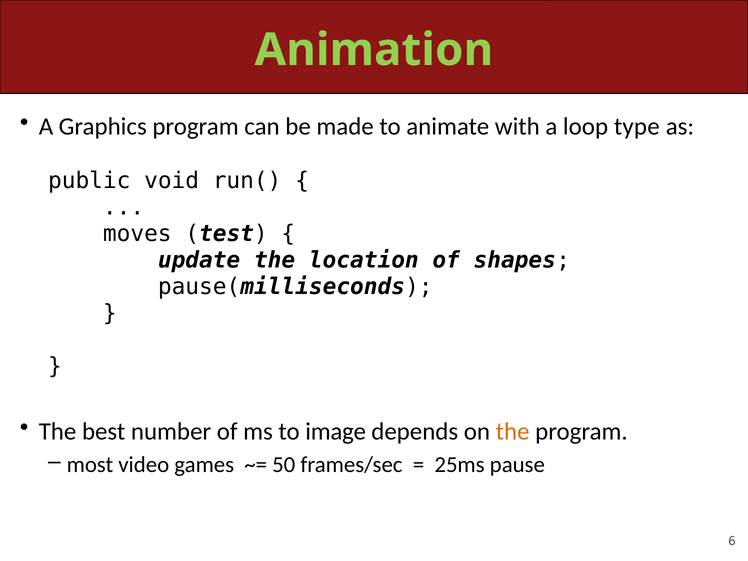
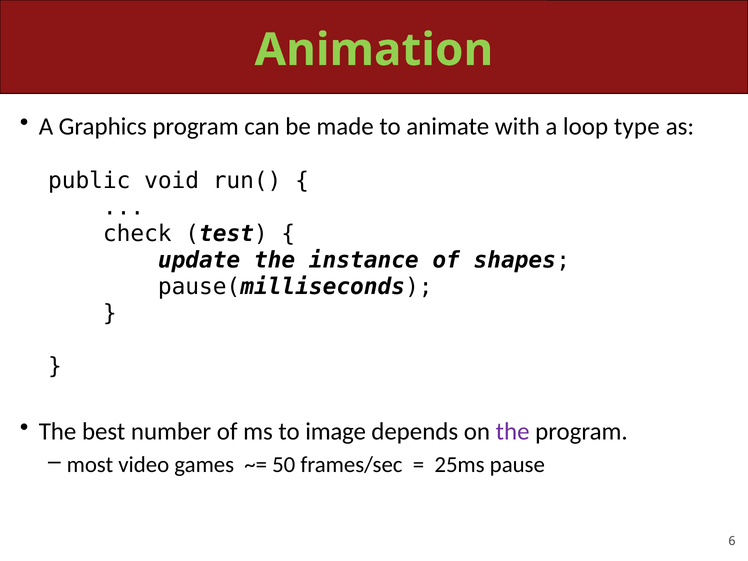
moves: moves -> check (137, 234)
location: location -> instance (364, 260)
the colour: orange -> purple (513, 432)
